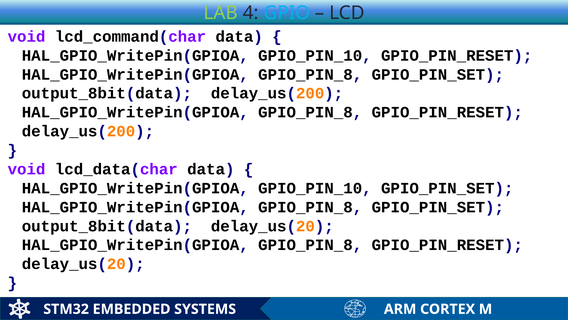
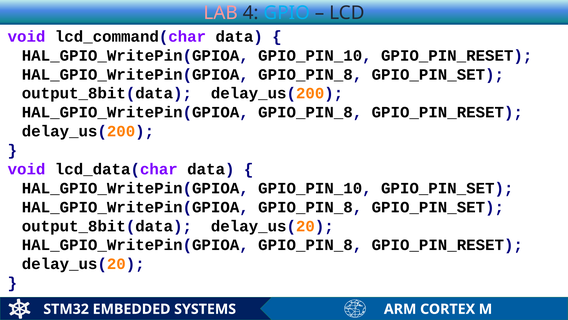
LAB colour: light green -> pink (221, 13)
